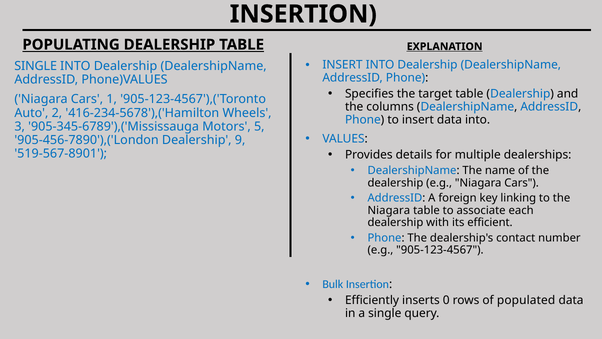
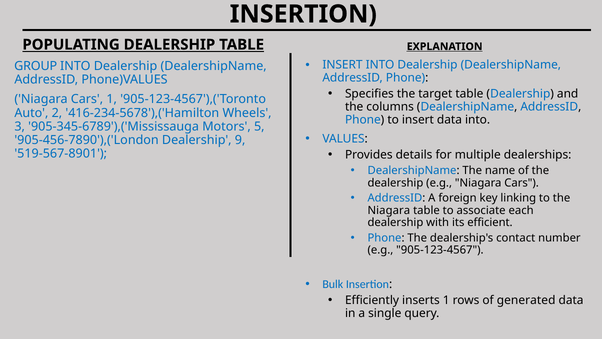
SINGLE: SINGLE -> GROUP (36, 66)
inserts 0: 0 -> 1 (446, 300)
populated: populated -> generated (526, 300)
